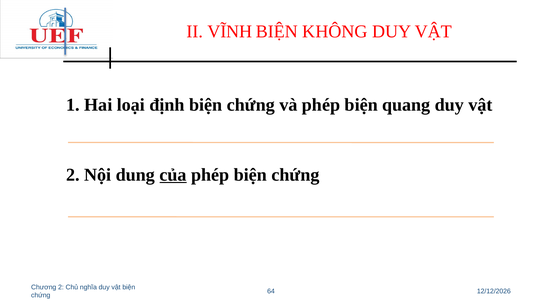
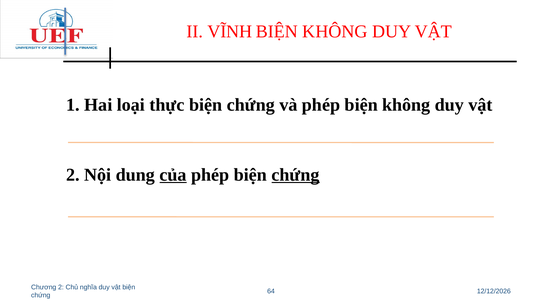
định: định -> thực (167, 105)
phép biện quang: quang -> không (406, 105)
chứng underline: none -> present (296, 175)
